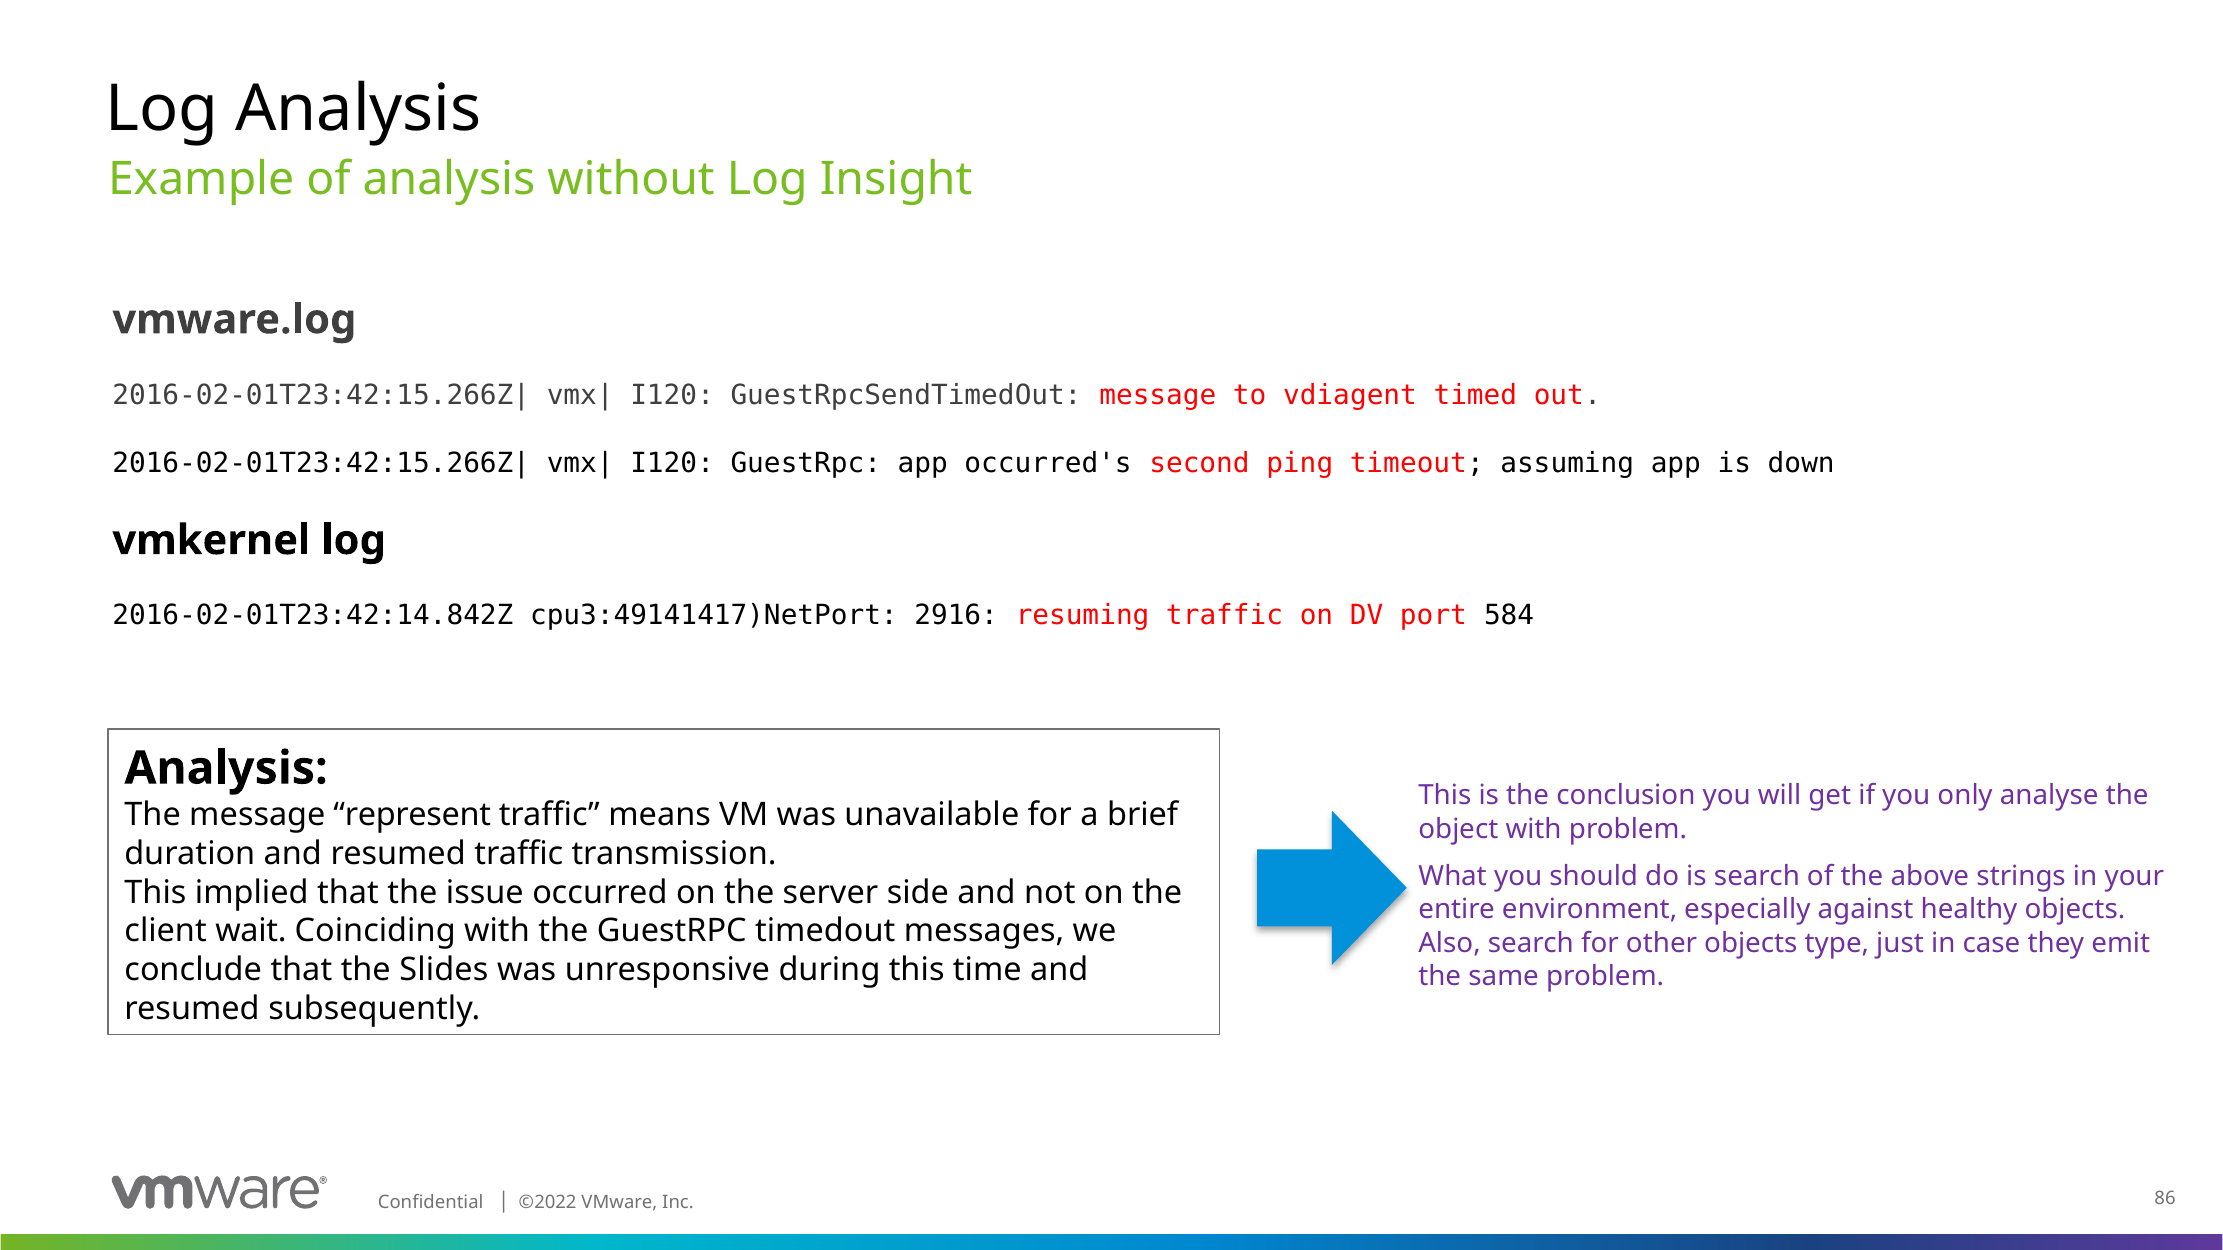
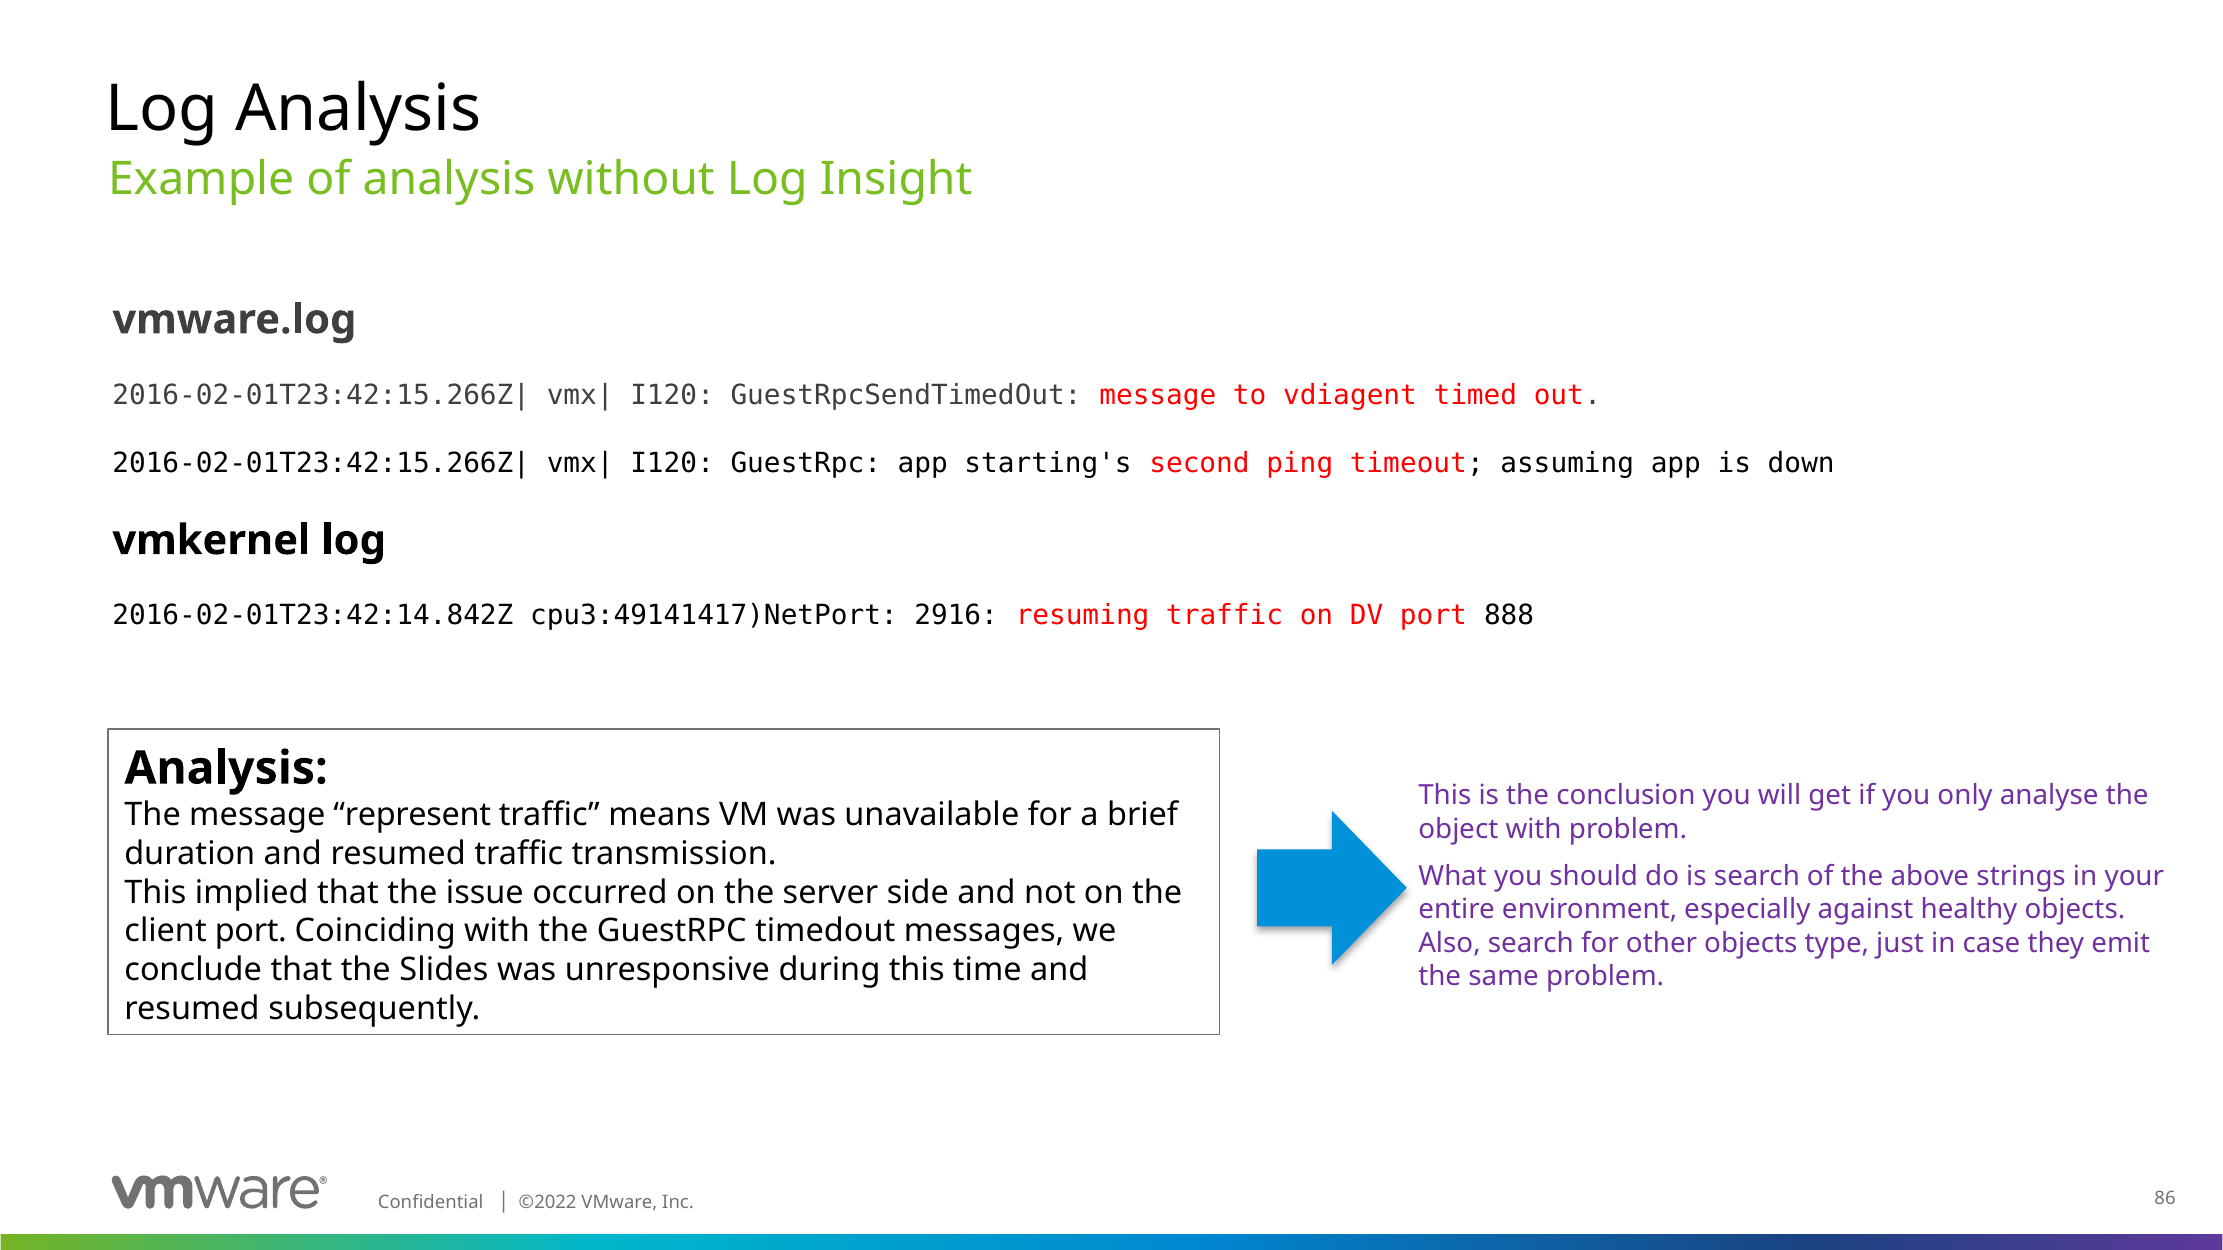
occurred's: occurred's -> starting's (1048, 463)
584: 584 -> 888 (1509, 616)
client wait: wait -> port (251, 932)
